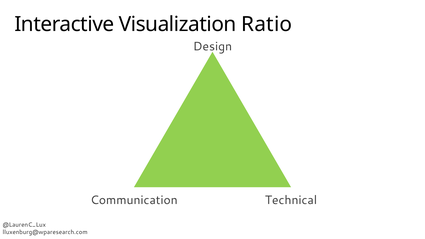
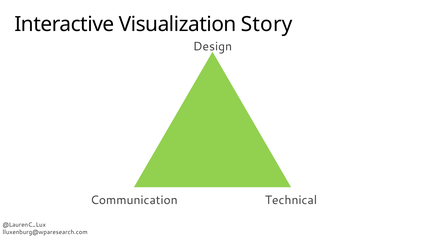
Ratio: Ratio -> Story (267, 24)
